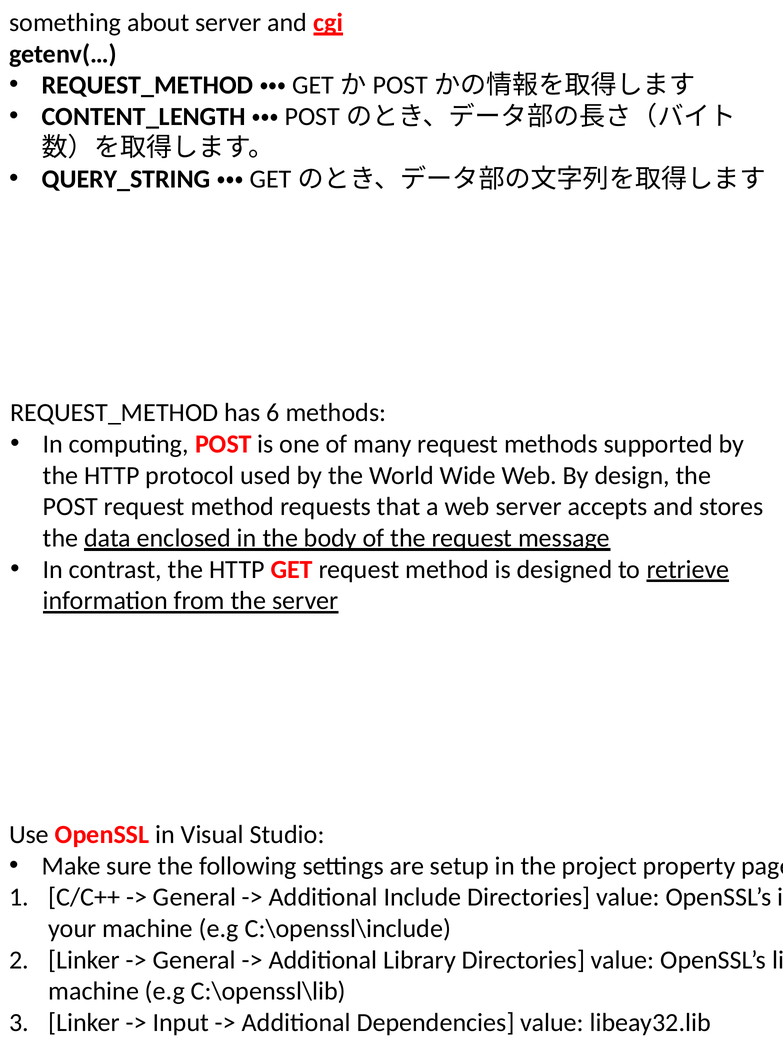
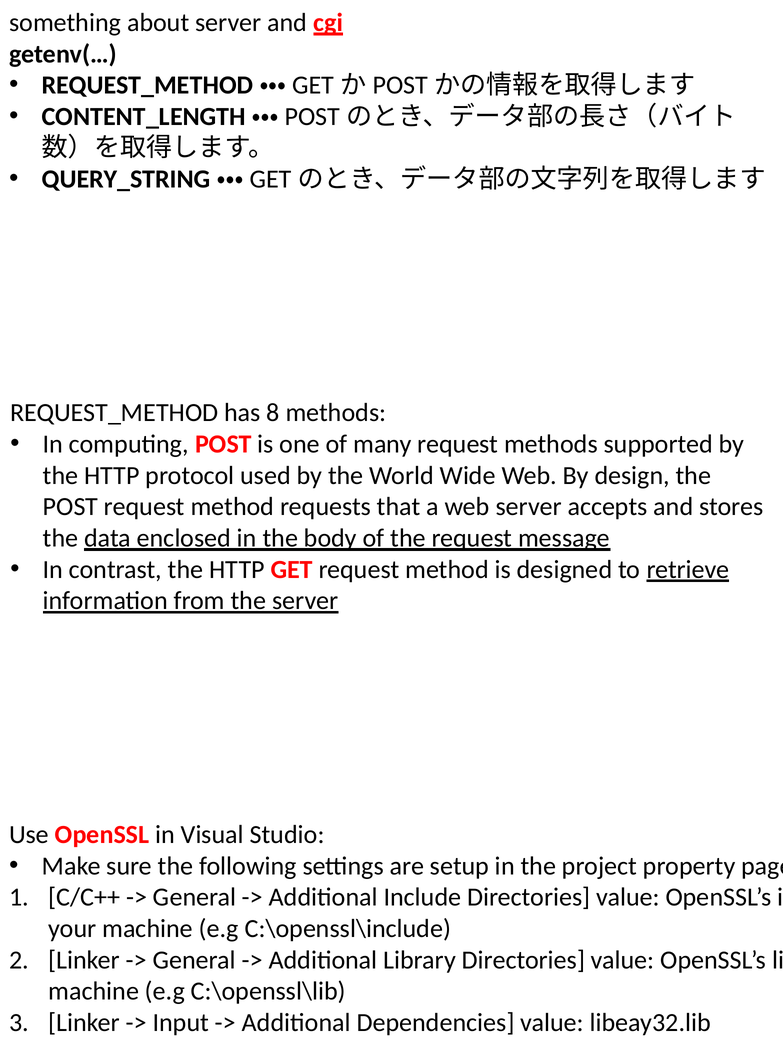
6: 6 -> 8 (273, 413)
